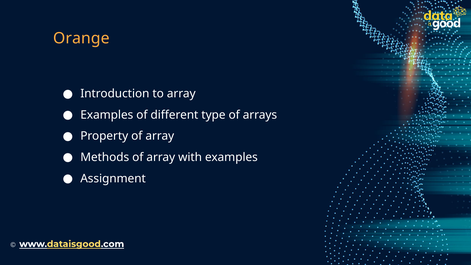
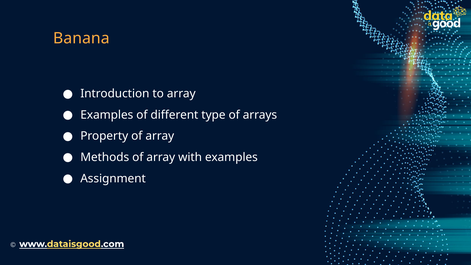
Orange: Orange -> Banana (81, 38)
